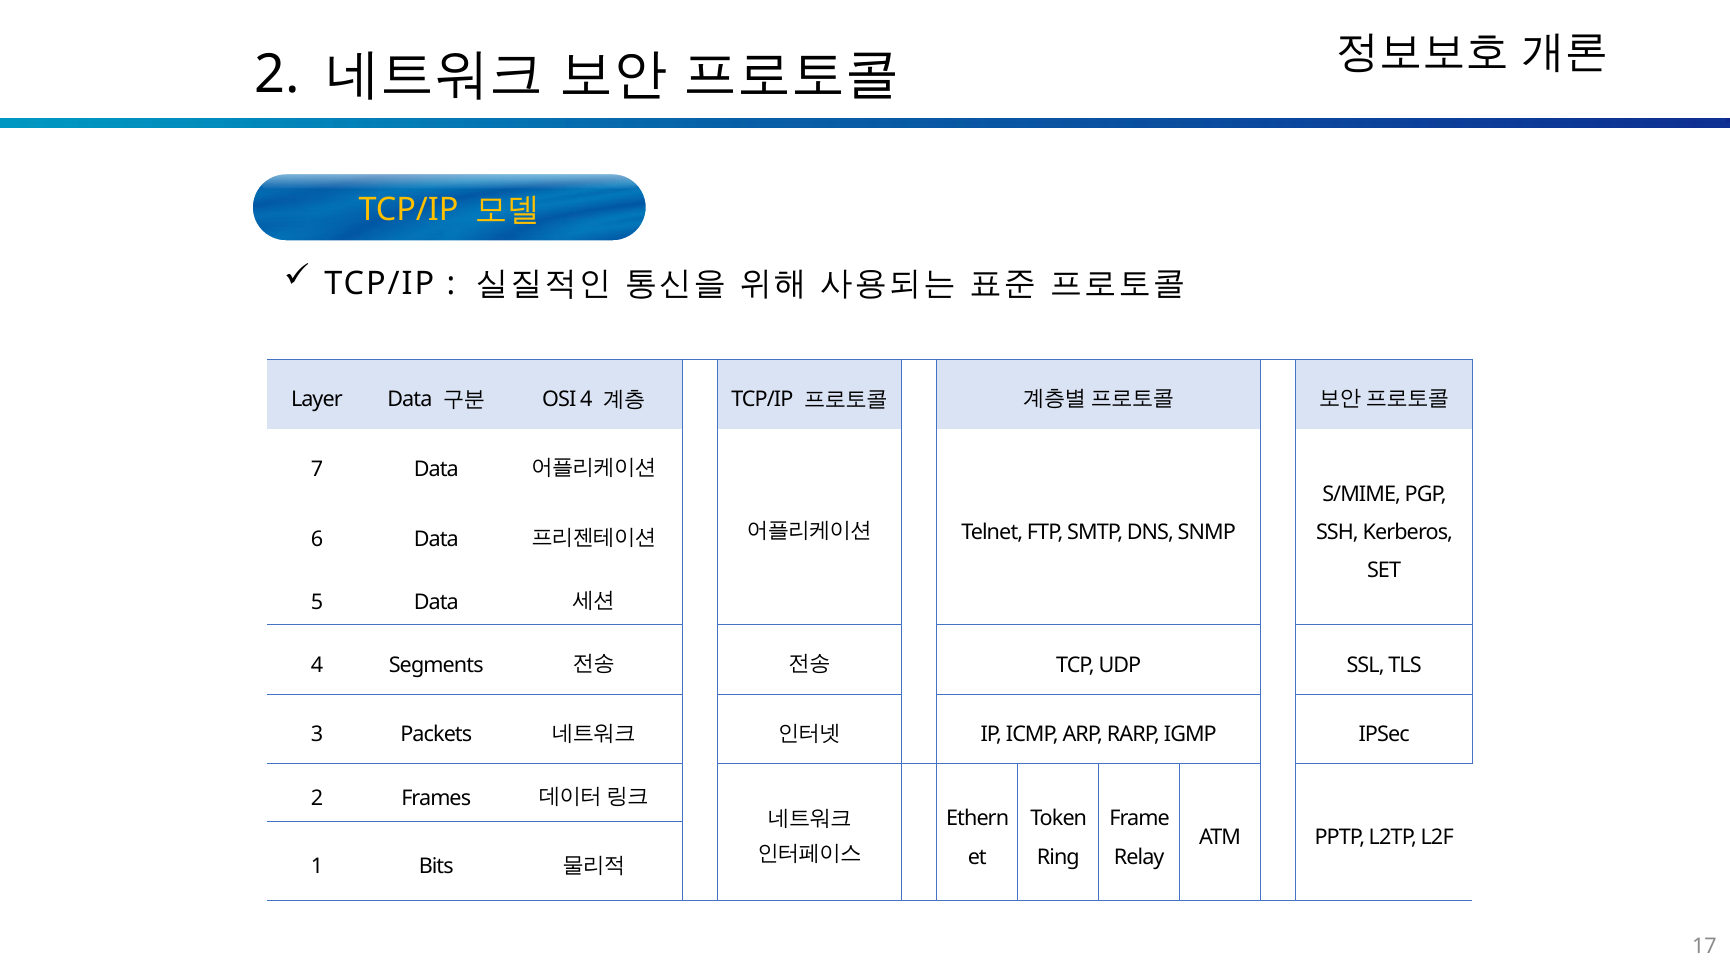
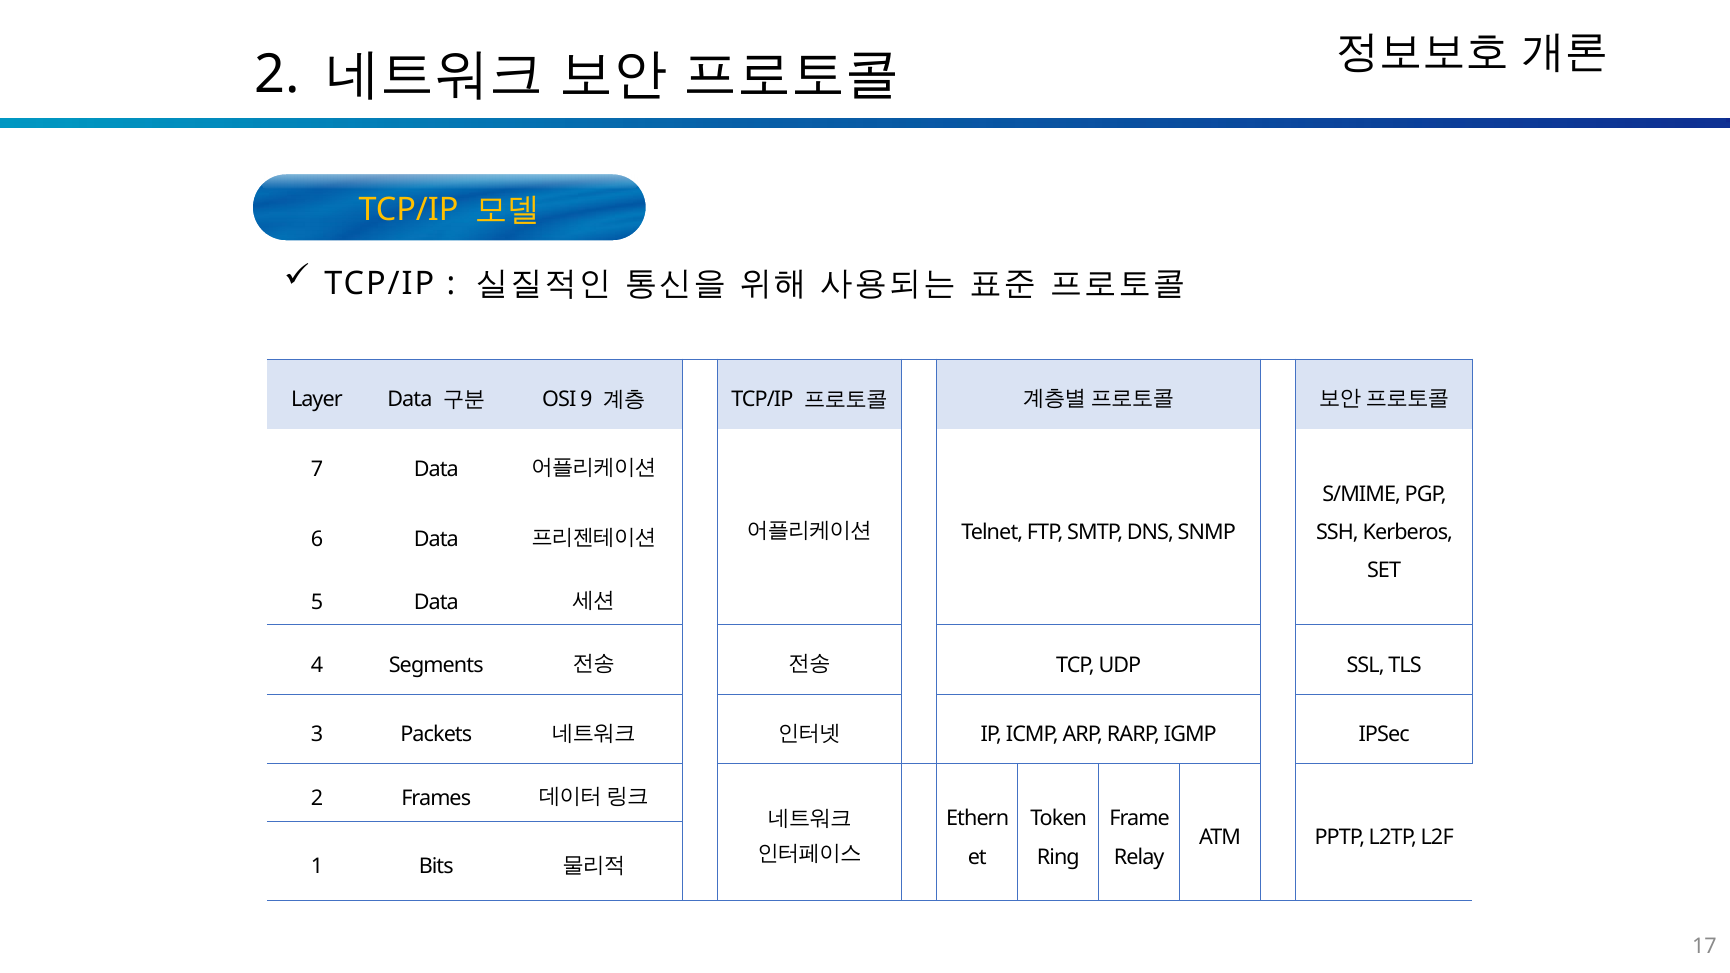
OSI 4: 4 -> 9 (586, 400)
